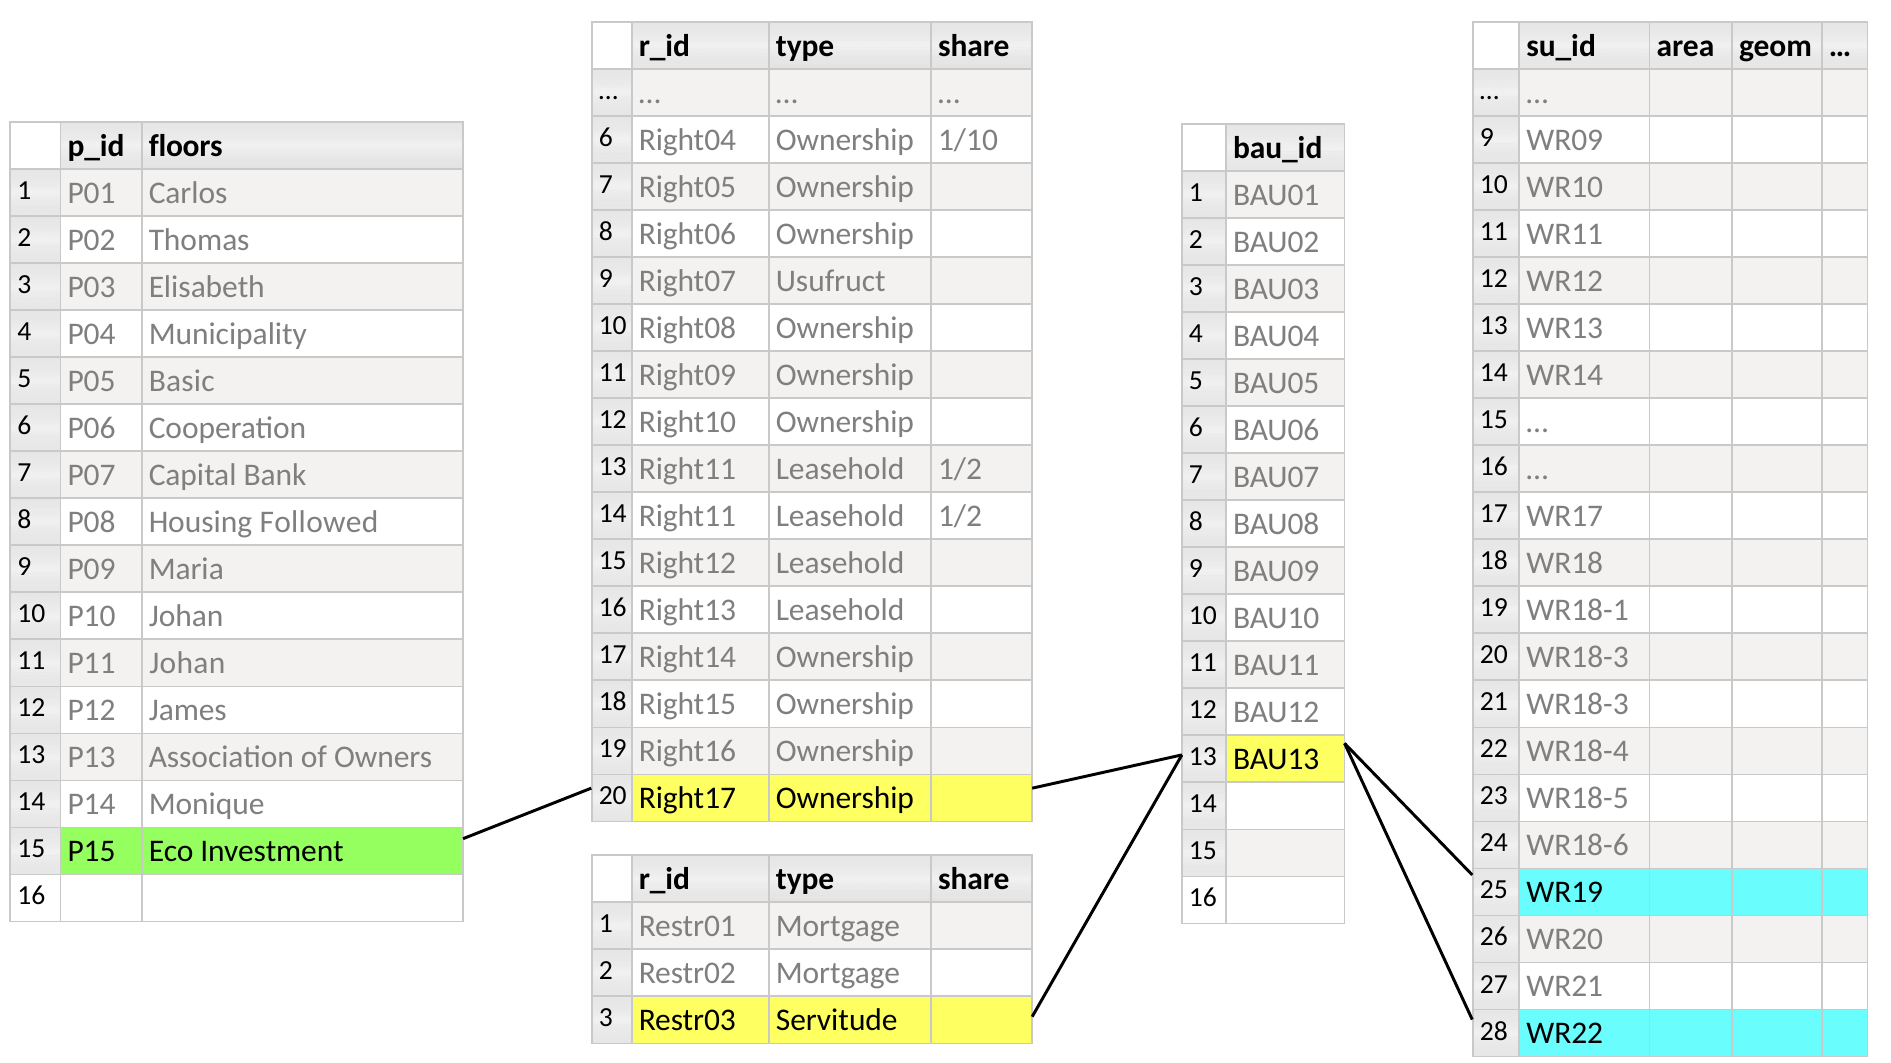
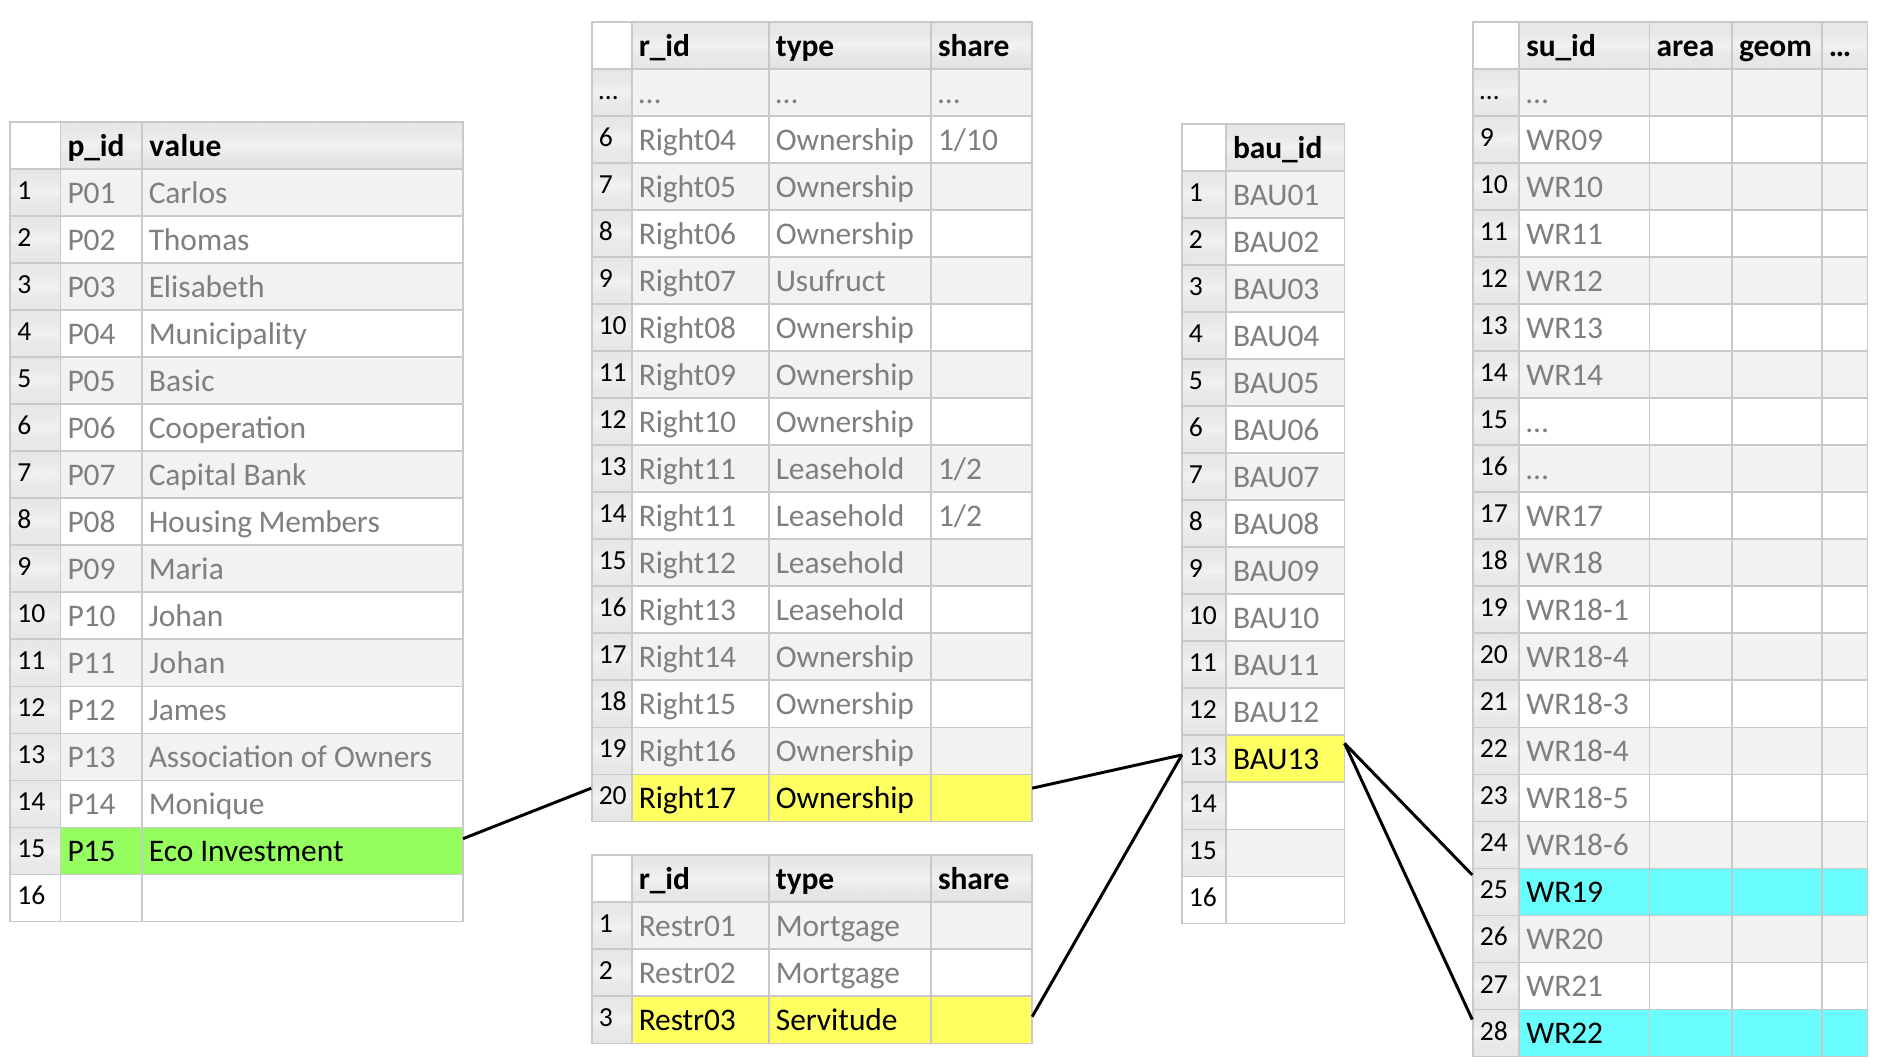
floors: floors -> value (186, 146)
Followed: Followed -> Members (319, 522)
20 WR18-3: WR18-3 -> WR18-4 (1578, 658)
